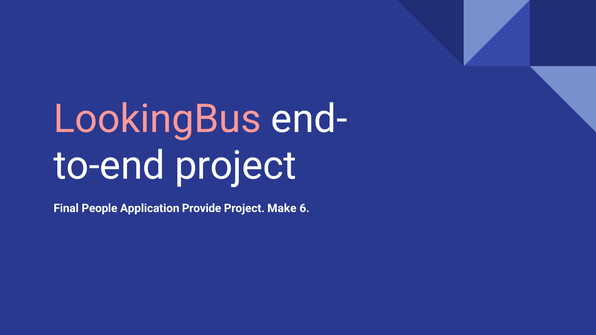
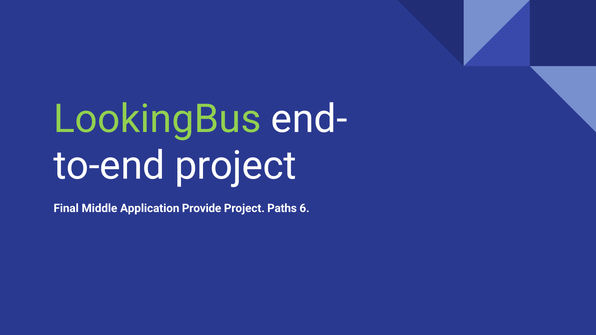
LookingBus colour: pink -> light green (157, 119)
People: People -> Middle (99, 208)
Make: Make -> Paths (282, 208)
